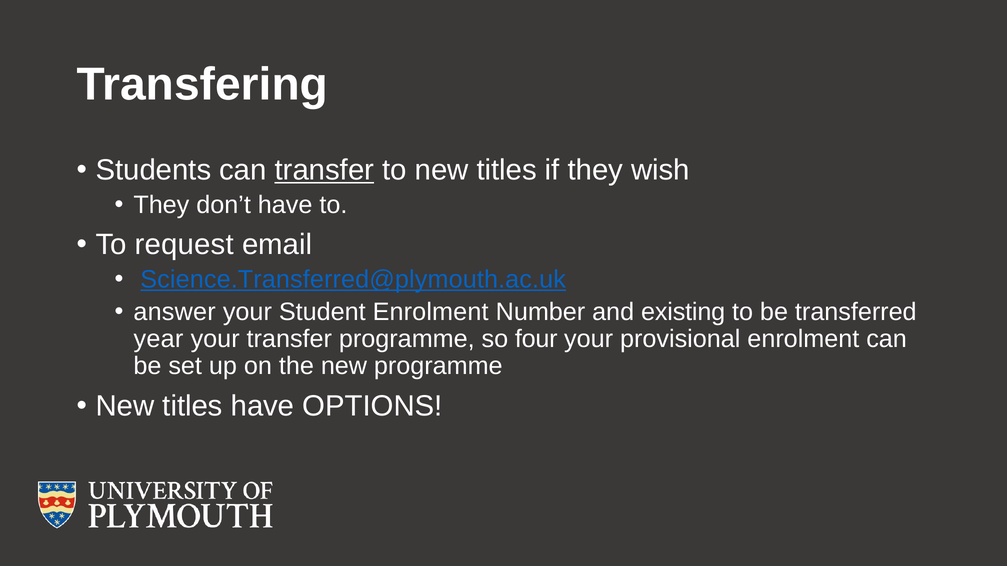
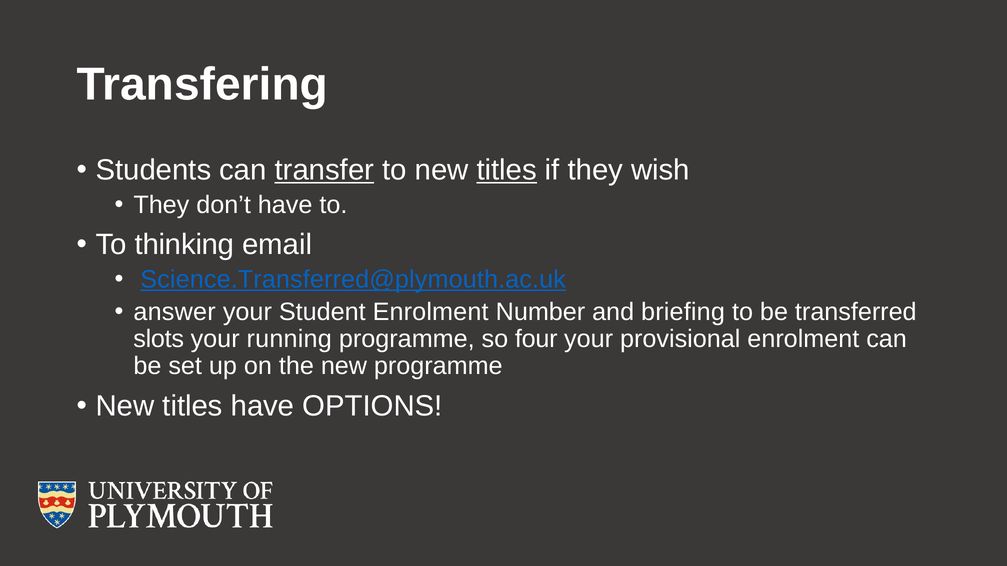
titles underline: none -> present (507, 170)
request: request -> thinking (184, 245)
existing: existing -> briefing (683, 312)
year: year -> slots (159, 339)
your transfer: transfer -> running (289, 339)
